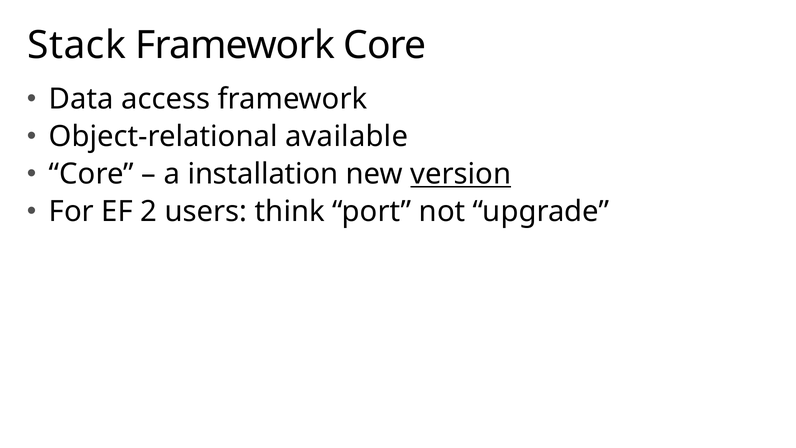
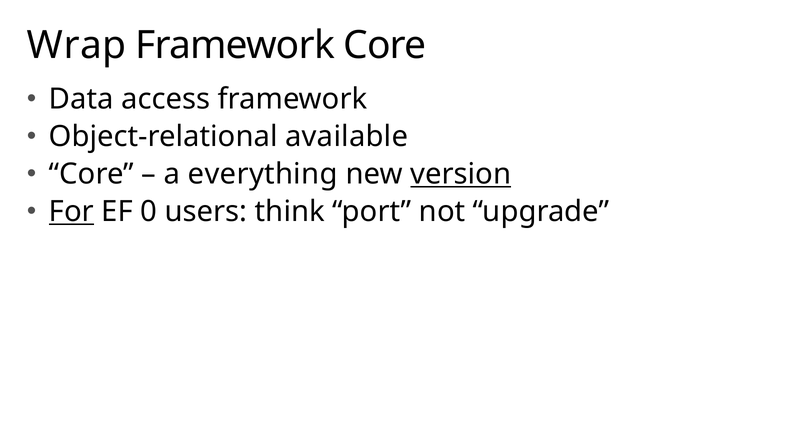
Stack: Stack -> Wrap (77, 46)
installation: installation -> everything (263, 174)
For underline: none -> present (71, 211)
2: 2 -> 0 (149, 211)
